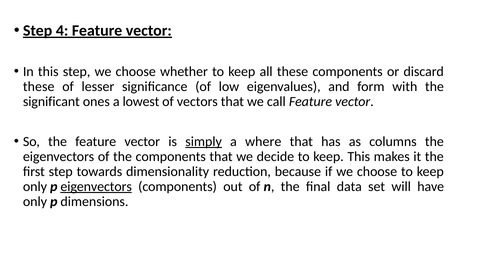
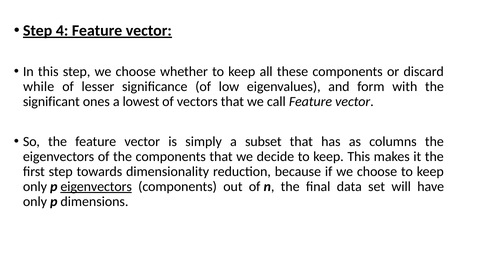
these: these -> while (39, 87)
simply underline: present -> none (204, 142)
where: where -> subset (263, 142)
